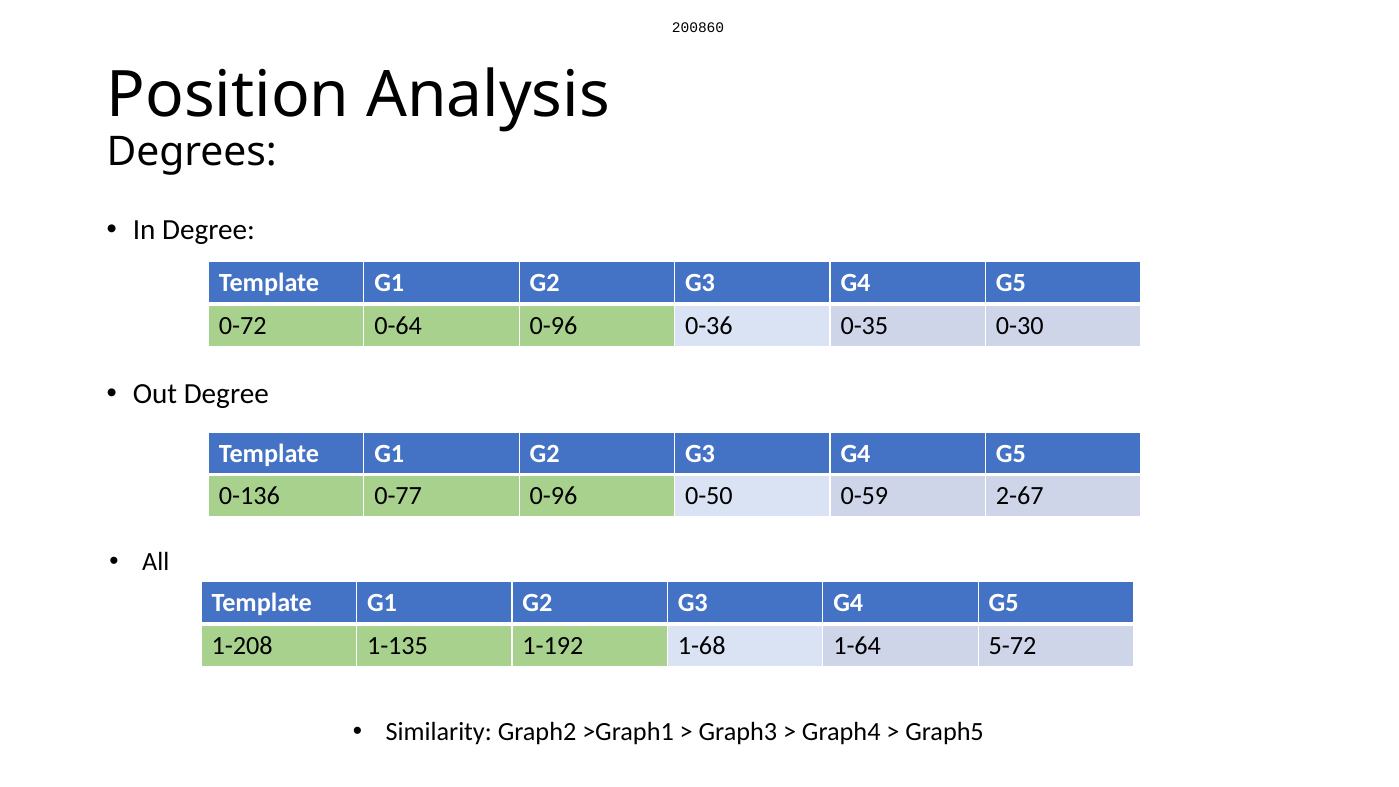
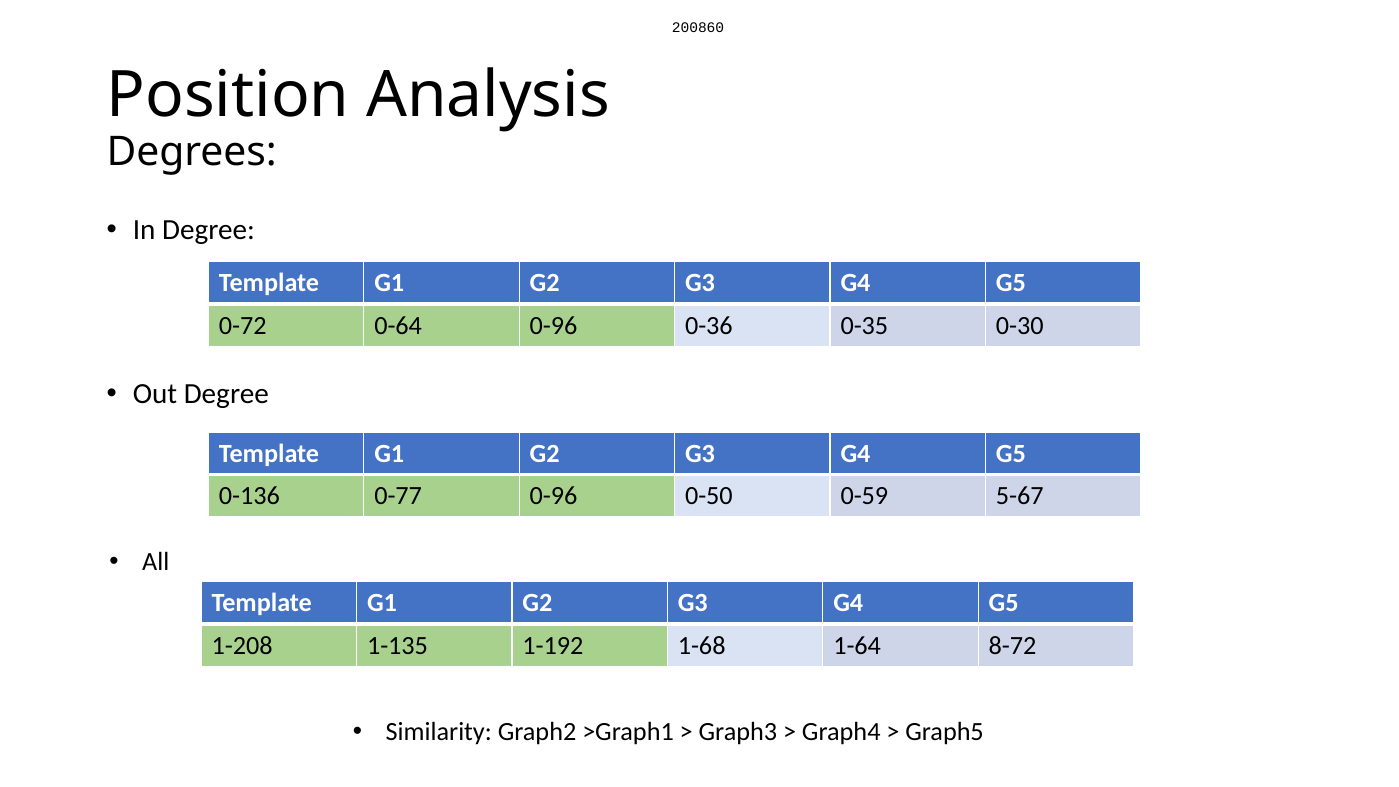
2-67: 2-67 -> 5-67 (1020, 496)
5-72: 5-72 -> 8-72 (1013, 646)
